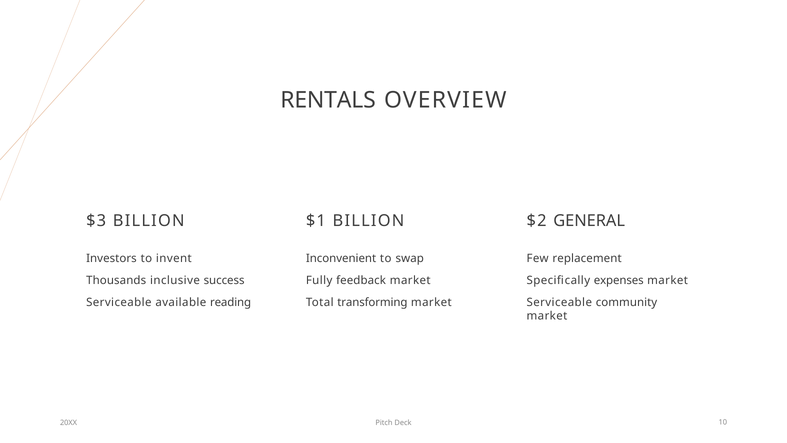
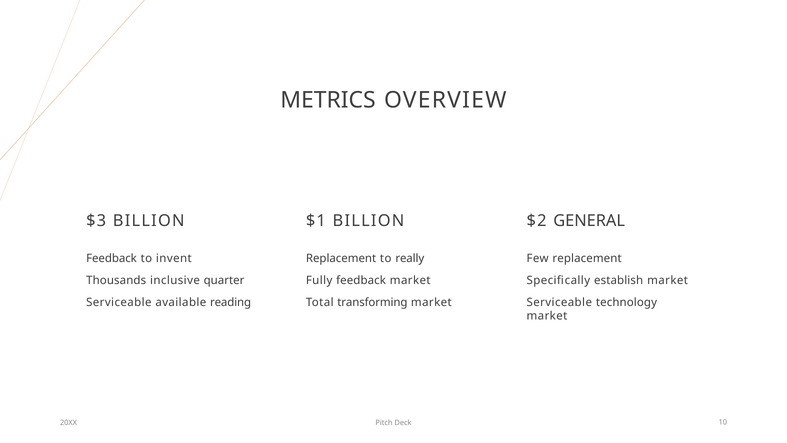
RENTALS: RENTALS -> METRICS (328, 100)
Investors: Investors -> Feedback (112, 258)
Inconvenient: Inconvenient -> Replacement (341, 258)
swap: swap -> really (410, 258)
expenses: expenses -> establish (619, 280)
success: success -> quarter (224, 280)
community: community -> technology (626, 302)
